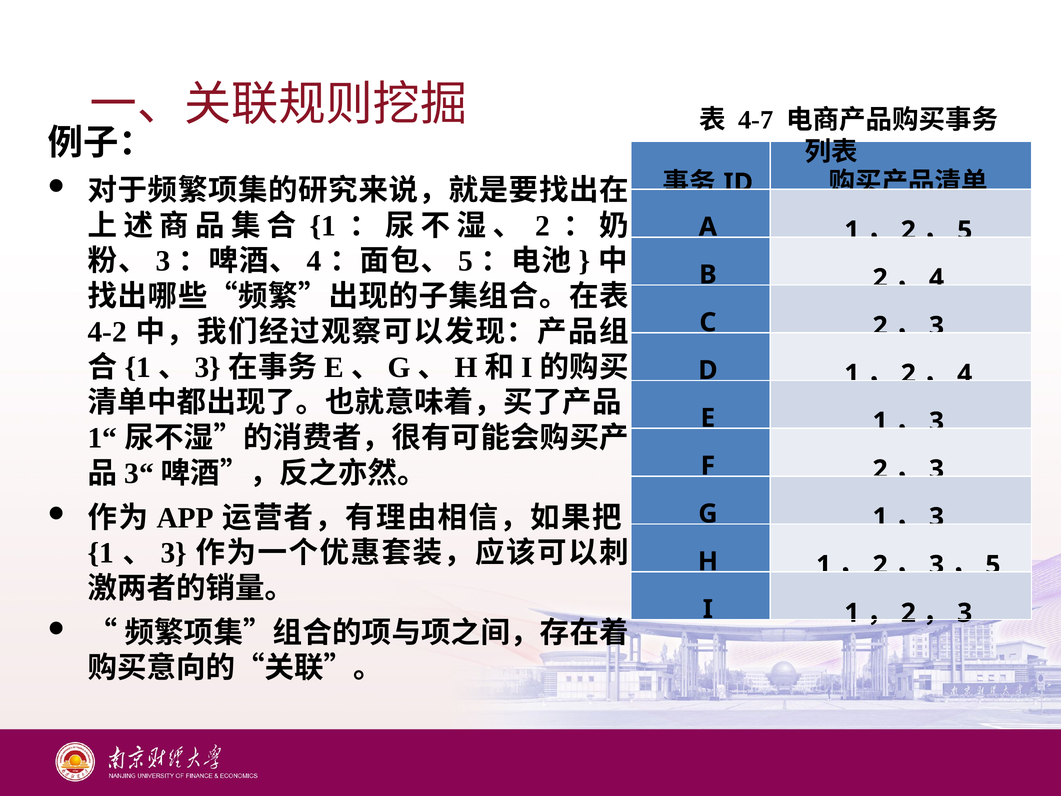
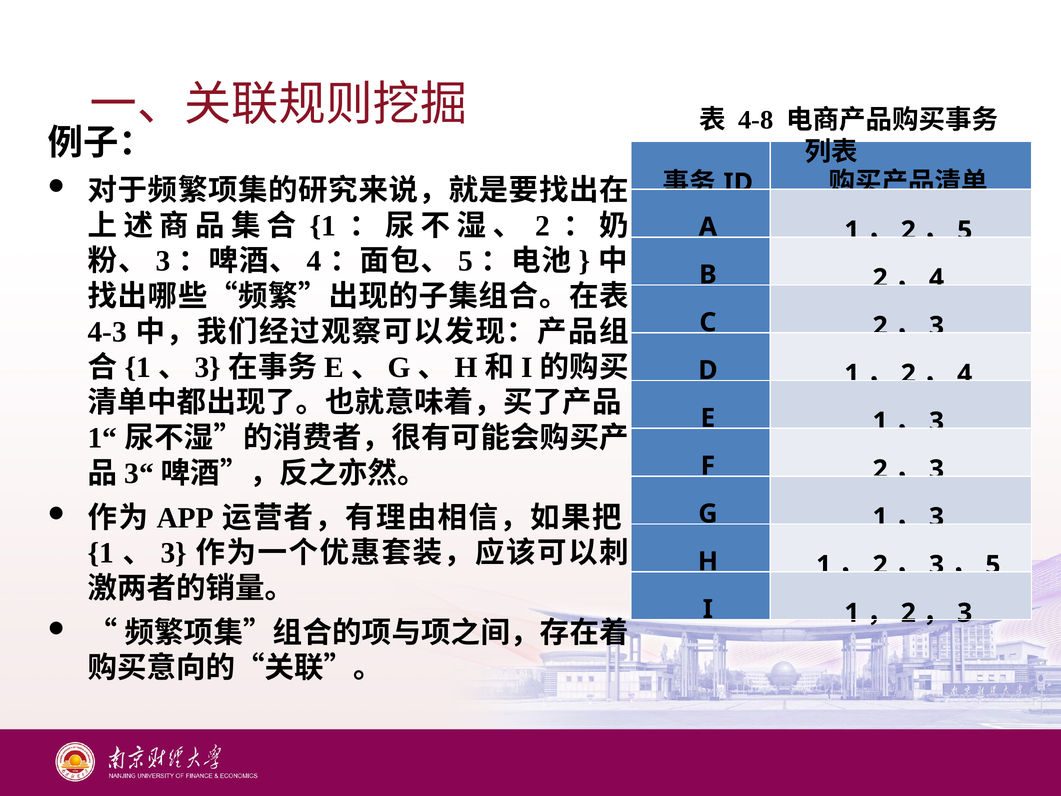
4‑7: 4‑7 -> 4‑8 (756, 120)
4‑2: 4‑2 -> 4‑3 (107, 332)
